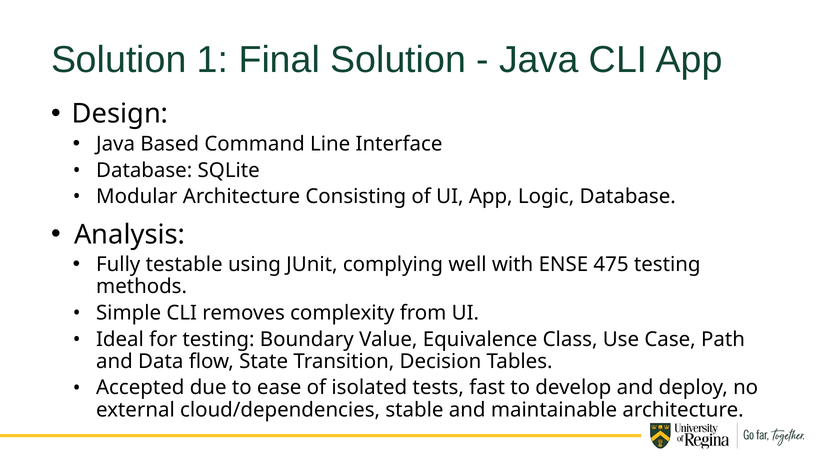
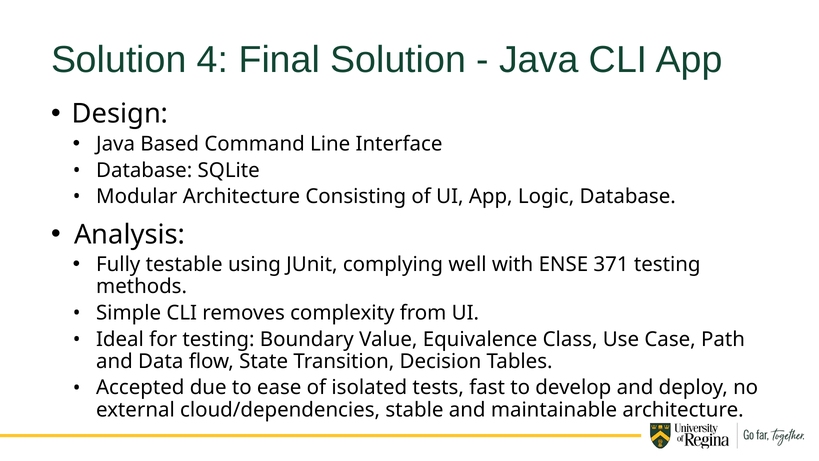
1: 1 -> 4 (213, 60)
475: 475 -> 371 (611, 264)
